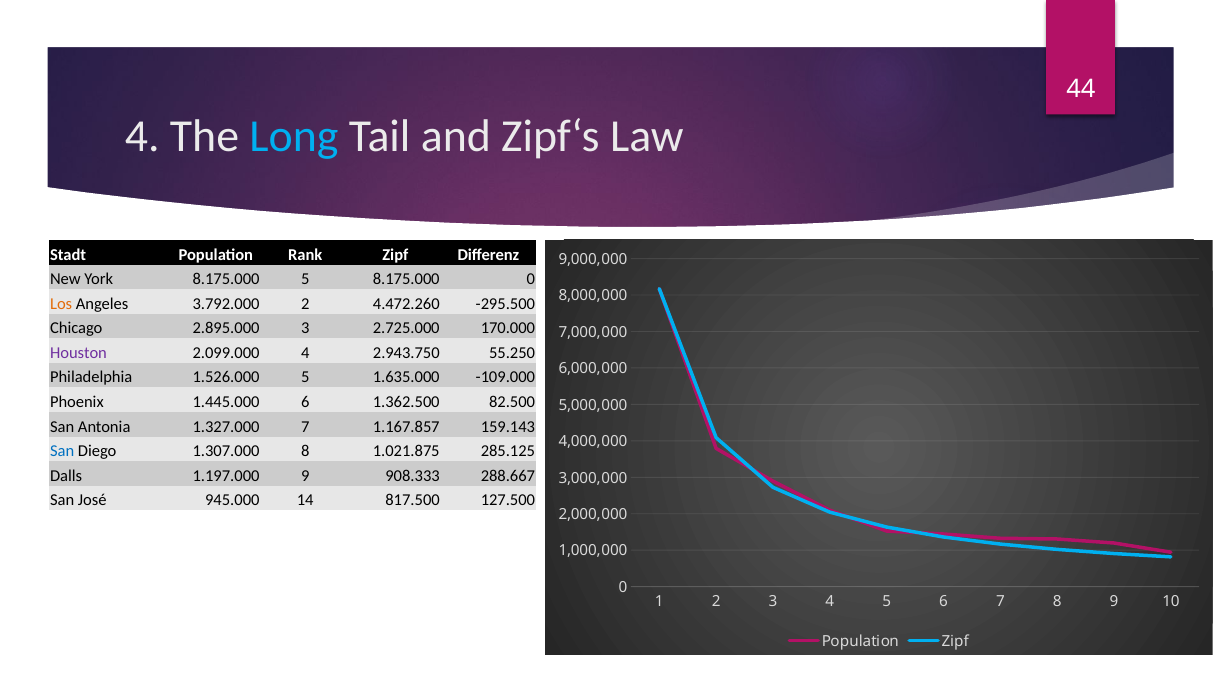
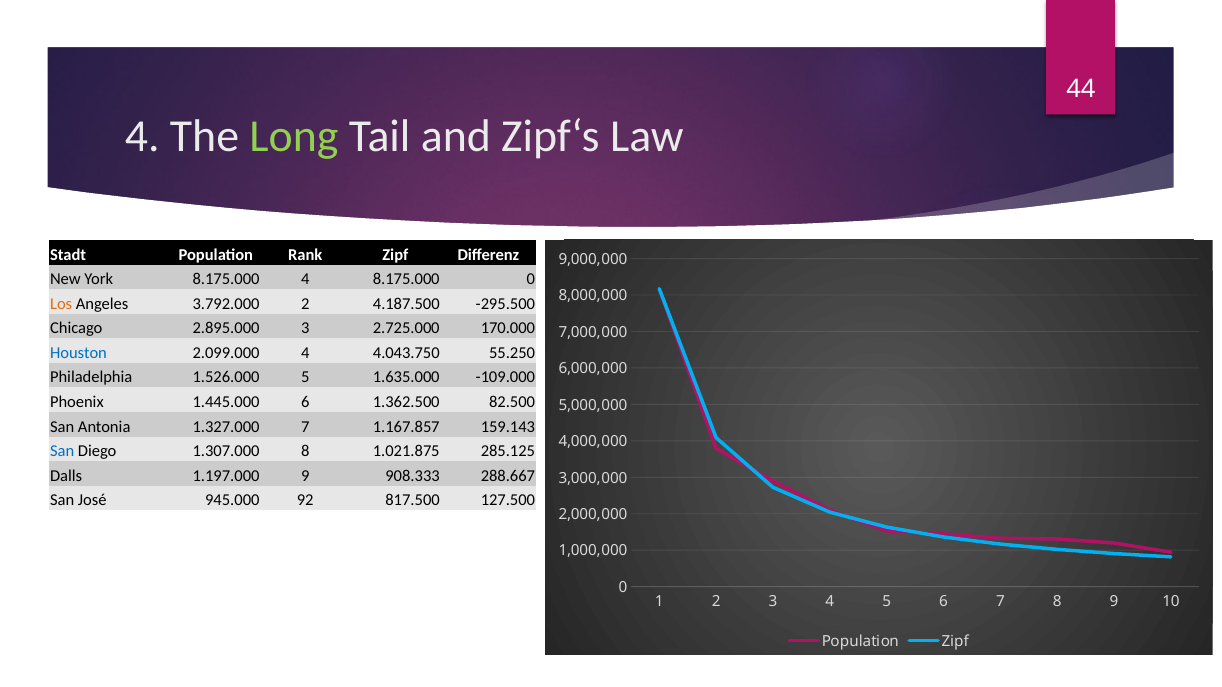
Long colour: light blue -> light green (294, 136)
8.175.000 5: 5 -> 4 (305, 279)
4.472.260: 4.472.260 -> 4.187.500 (406, 304)
Houston colour: purple -> blue (78, 353)
2.943.750: 2.943.750 -> 4.043.750 (406, 353)
14: 14 -> 92 (305, 501)
